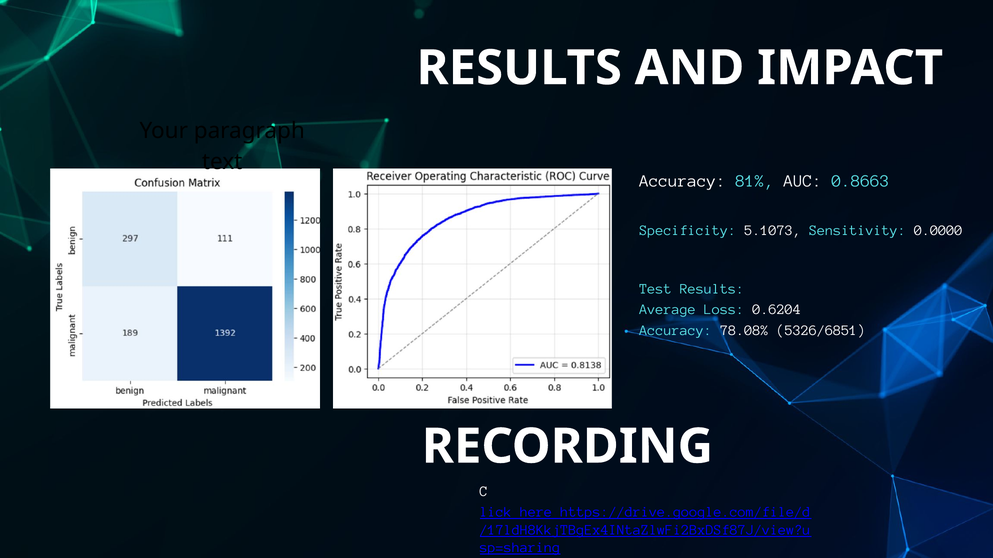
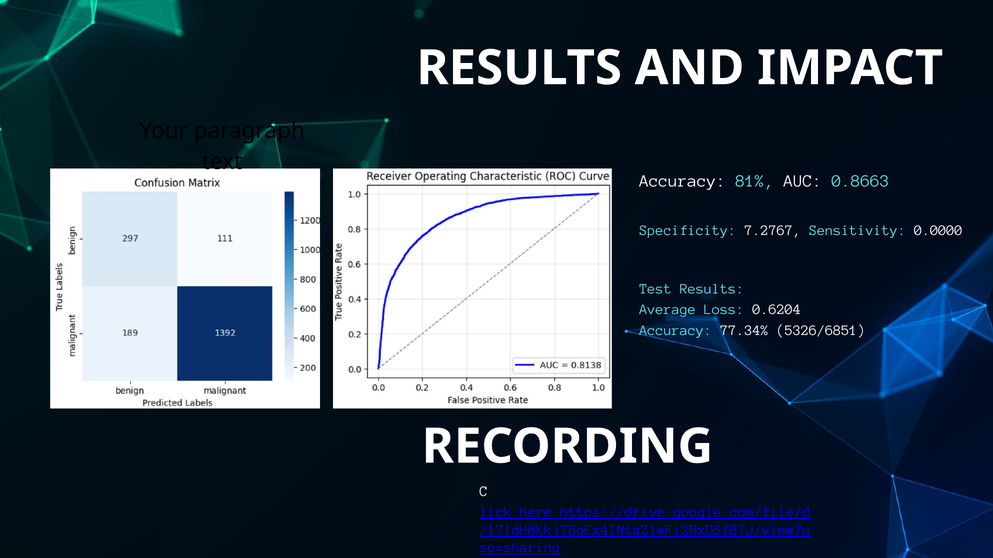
5.1073: 5.1073 -> 7.2767 (773, 231)
78.08%: 78.08% -> 77.34% (745, 331)
